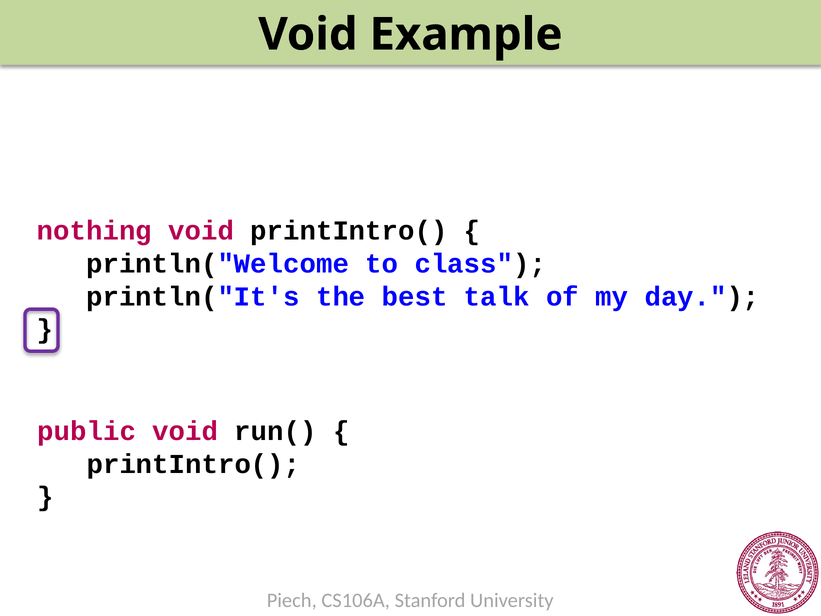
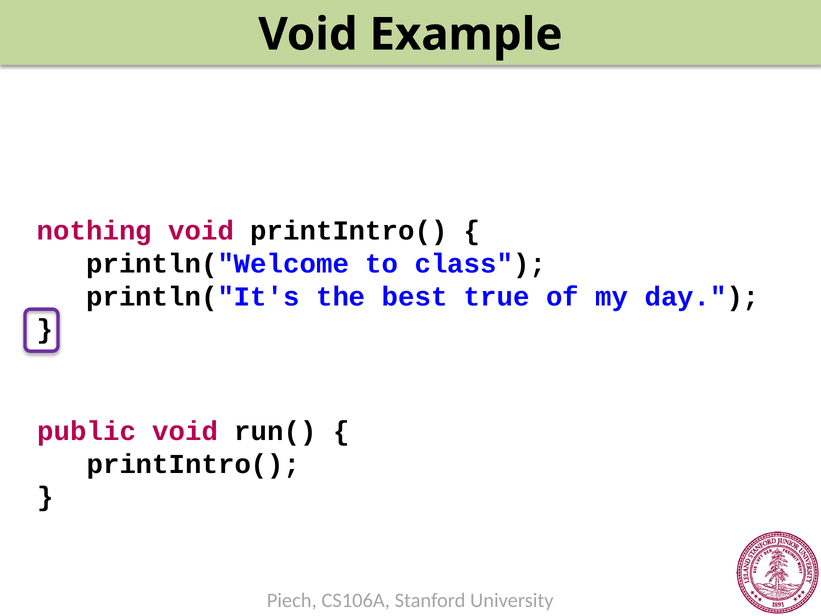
talk: talk -> true (497, 296)
